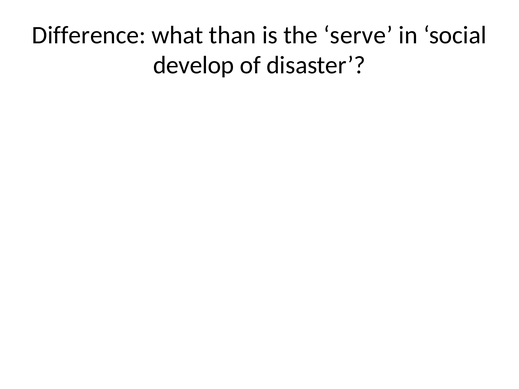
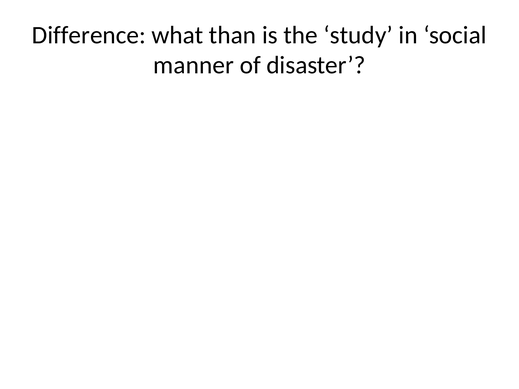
serve: serve -> study (358, 35)
develop: develop -> manner (194, 65)
